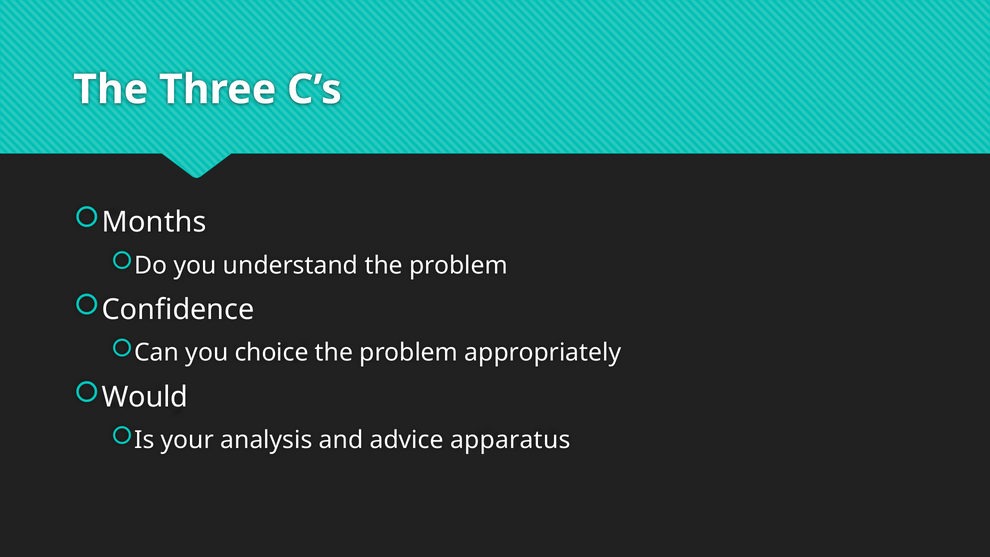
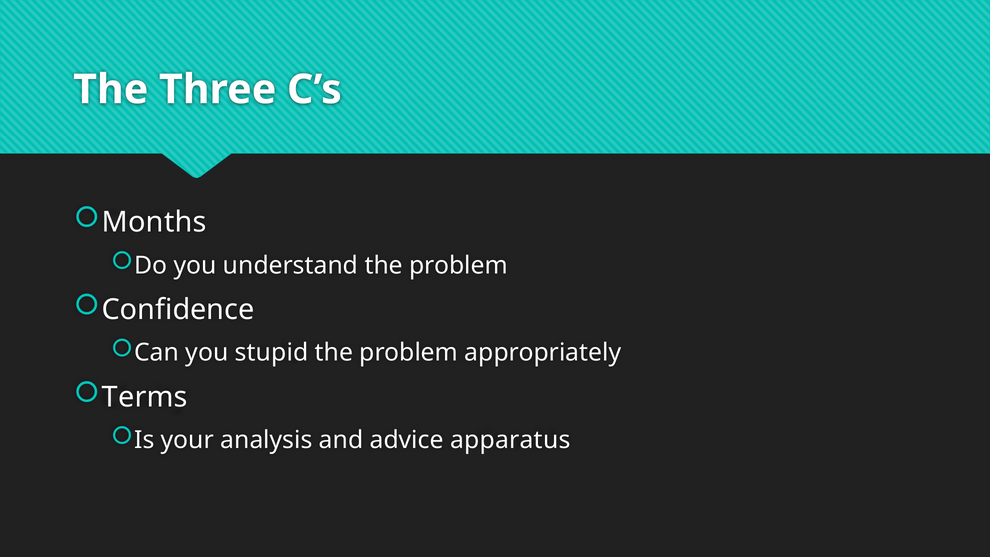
choice: choice -> stupid (271, 353)
Would: Would -> Terms (145, 397)
